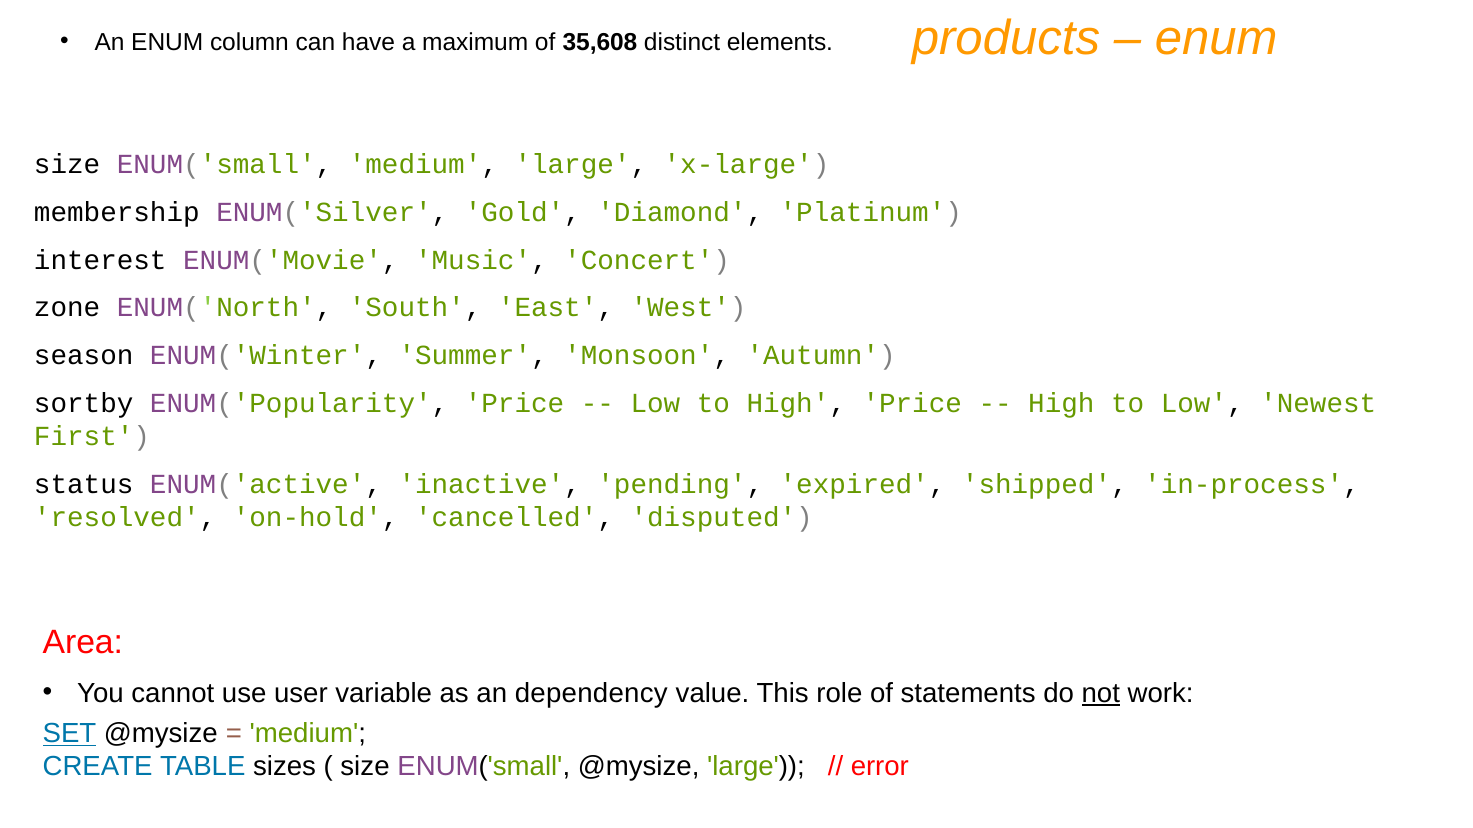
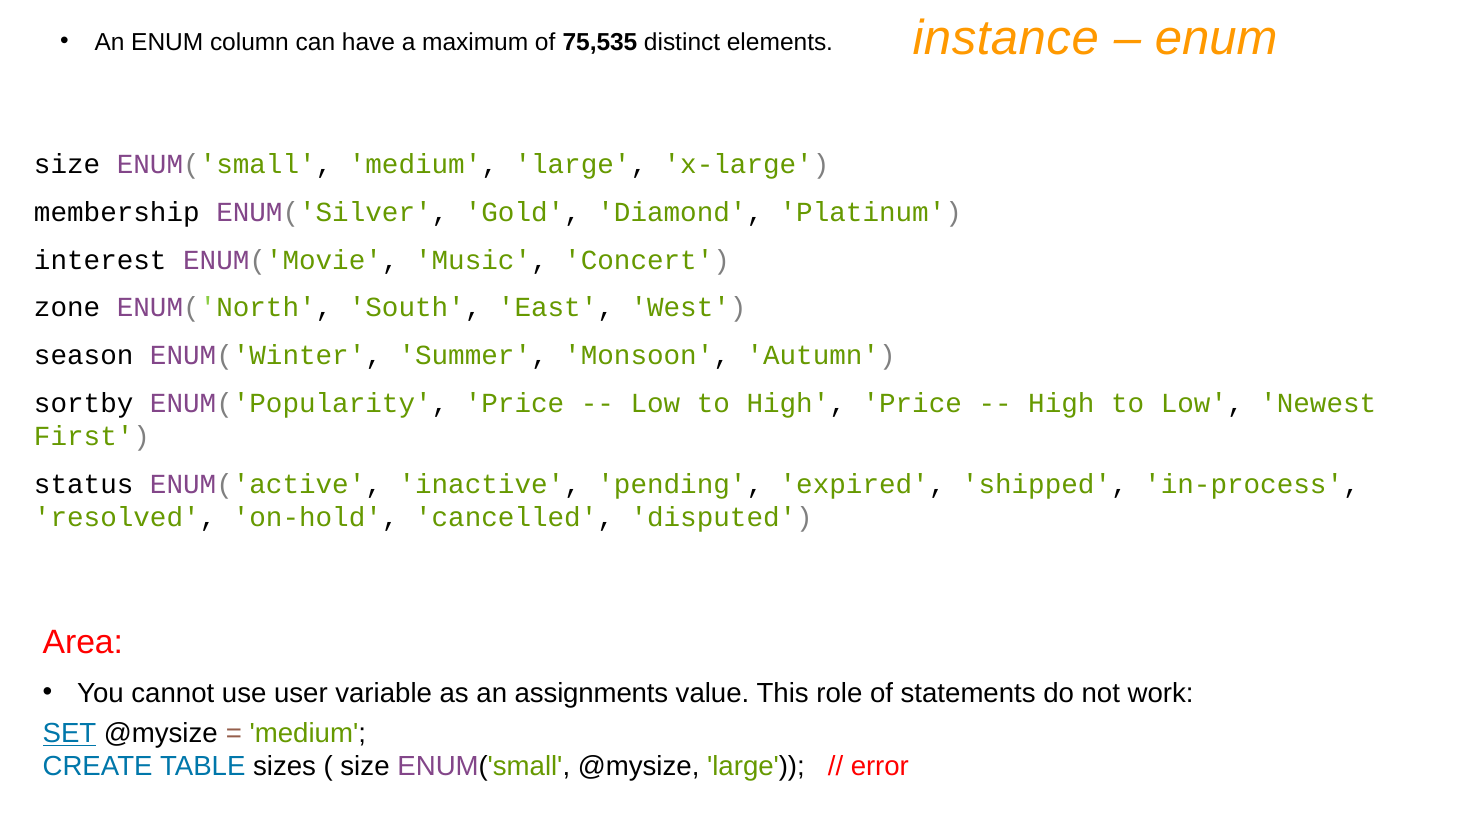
products: products -> instance (1006, 38)
35,608: 35,608 -> 75,535 (600, 42)
dependency: dependency -> assignments (591, 693)
not underline: present -> none (1101, 693)
